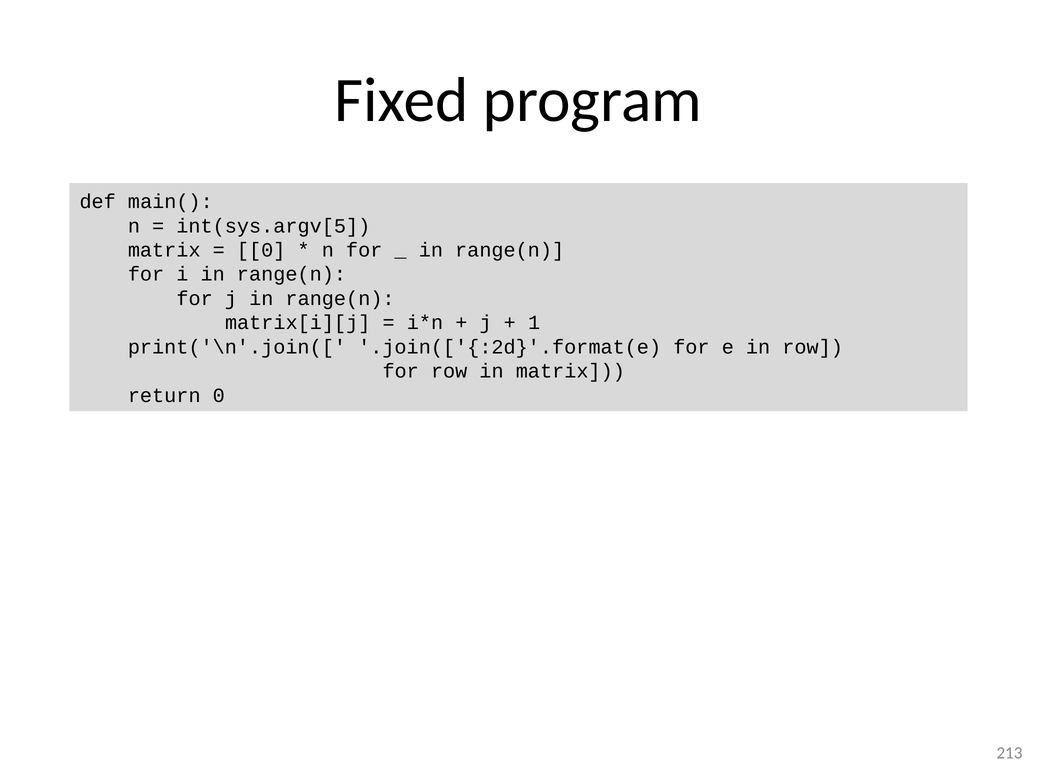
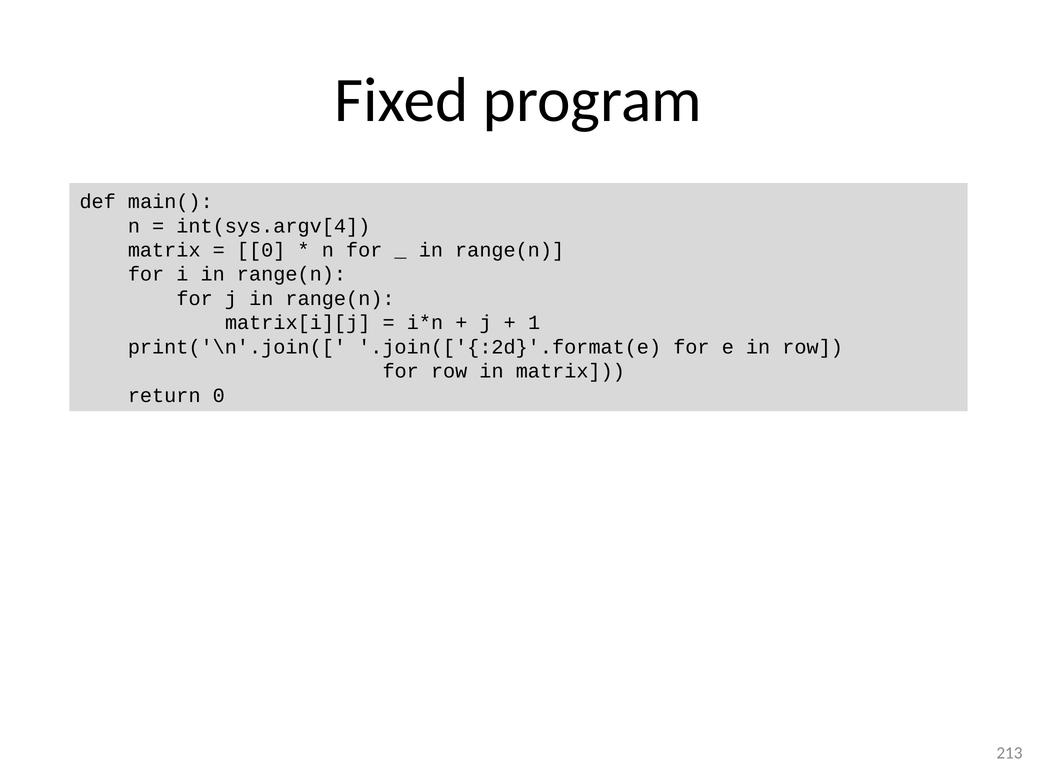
int(sys.argv[5: int(sys.argv[5 -> int(sys.argv[4 (273, 226)
